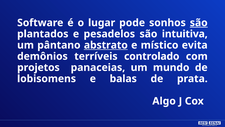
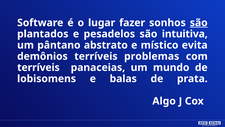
pode: pode -> fazer (132, 23)
abstrato underline: present -> none (106, 45)
controlado: controlado -> problemas (152, 56)
projetos: projetos -> terríveis (38, 67)
